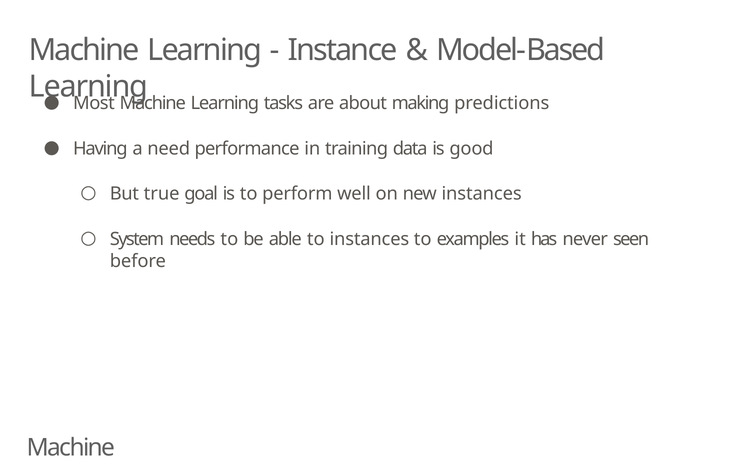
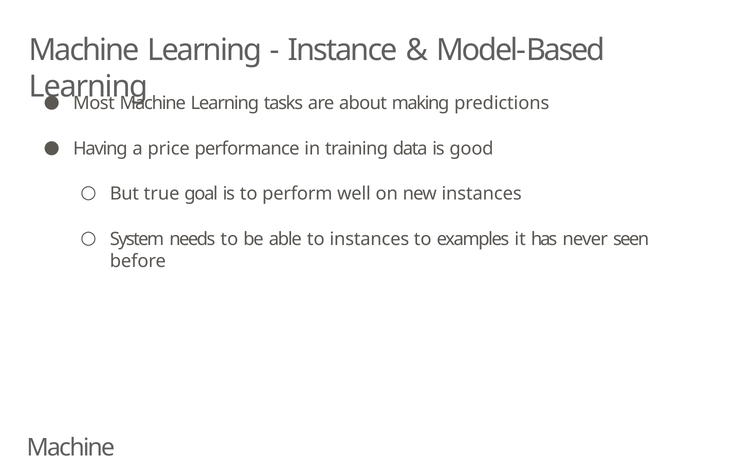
need: need -> price (169, 149)
